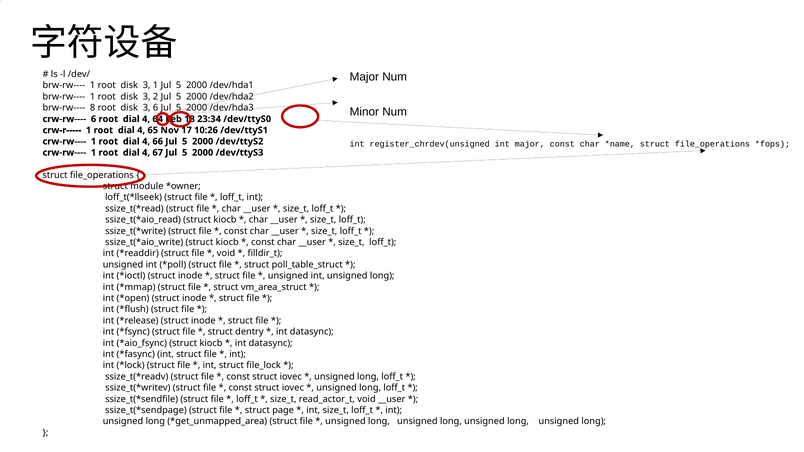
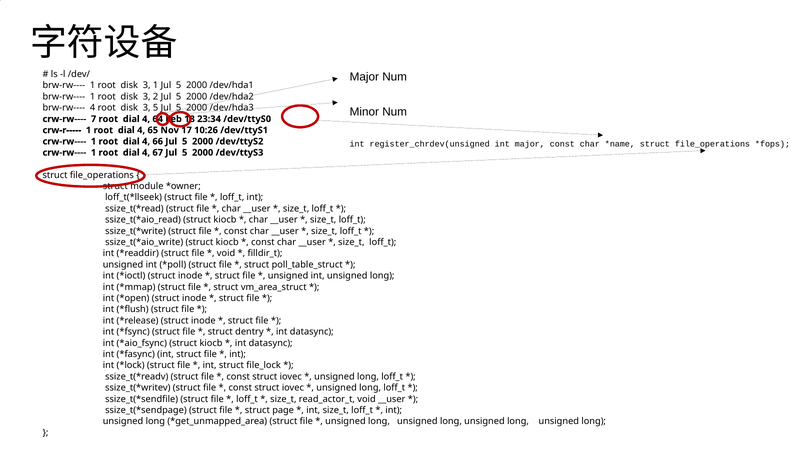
brw-rw---- 8: 8 -> 4 (93, 108)
3 6: 6 -> 5 (156, 108)
crw-rw---- 6: 6 -> 7 (94, 119)
